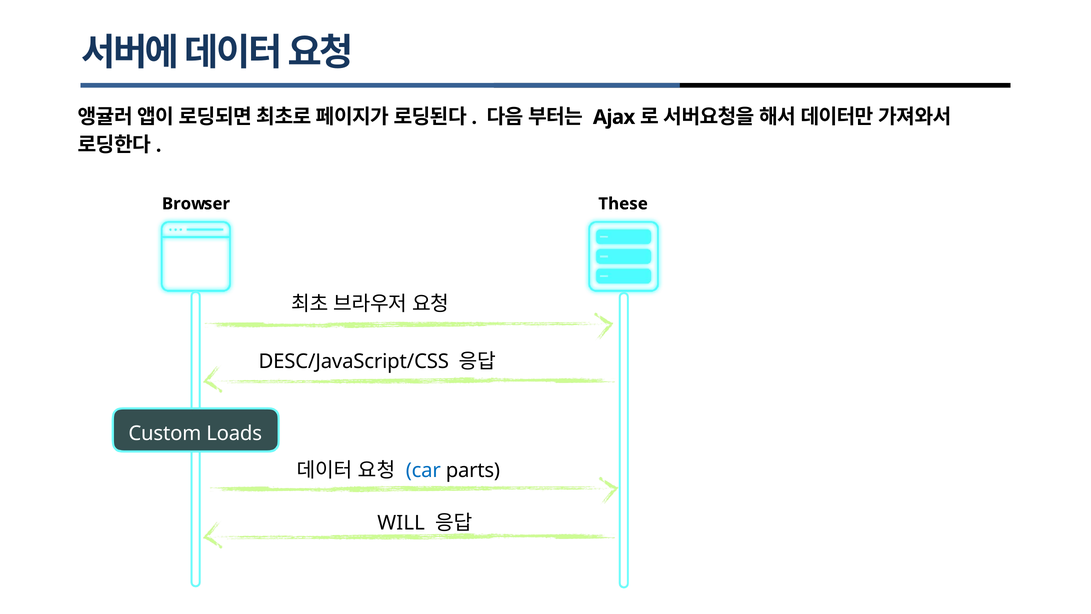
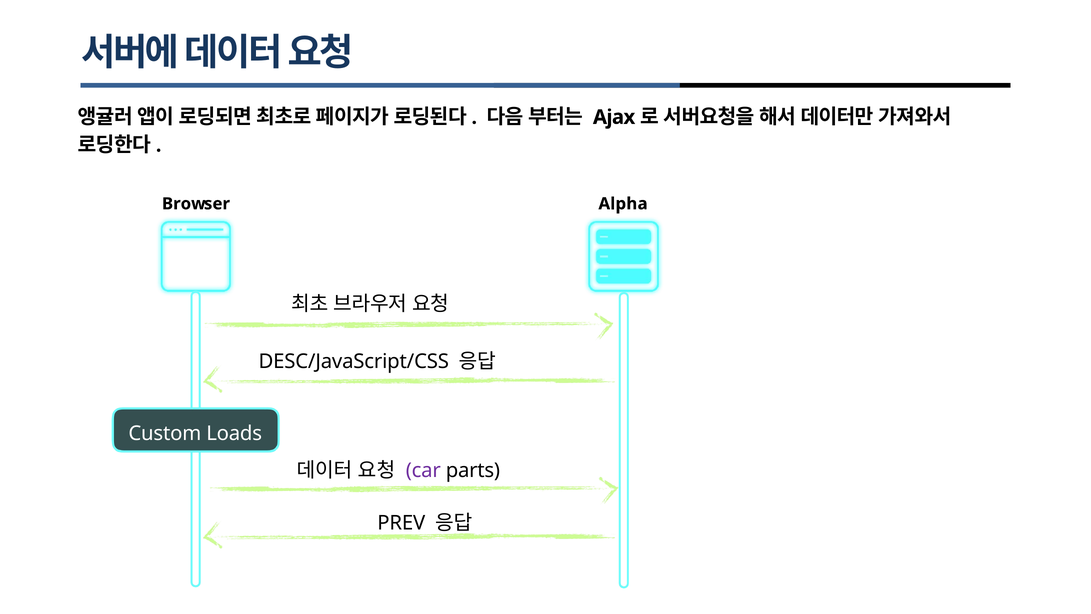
These: These -> Alpha (623, 204)
car colour: blue -> purple (423, 470)
WILL: WILL -> PREV (401, 523)
